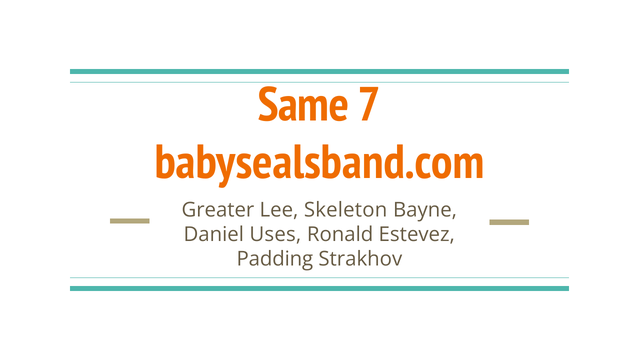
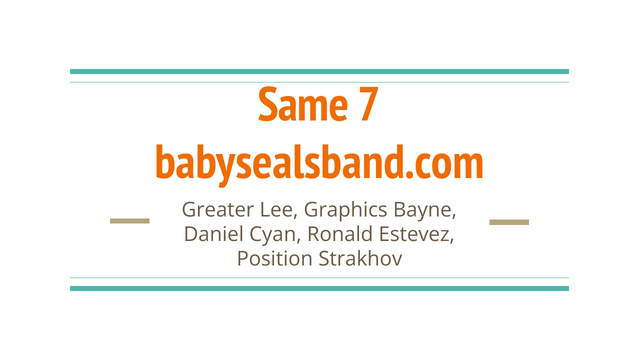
Skeleton: Skeleton -> Graphics (346, 210)
Uses: Uses -> Cyan (275, 234)
Padding: Padding -> Position (275, 259)
